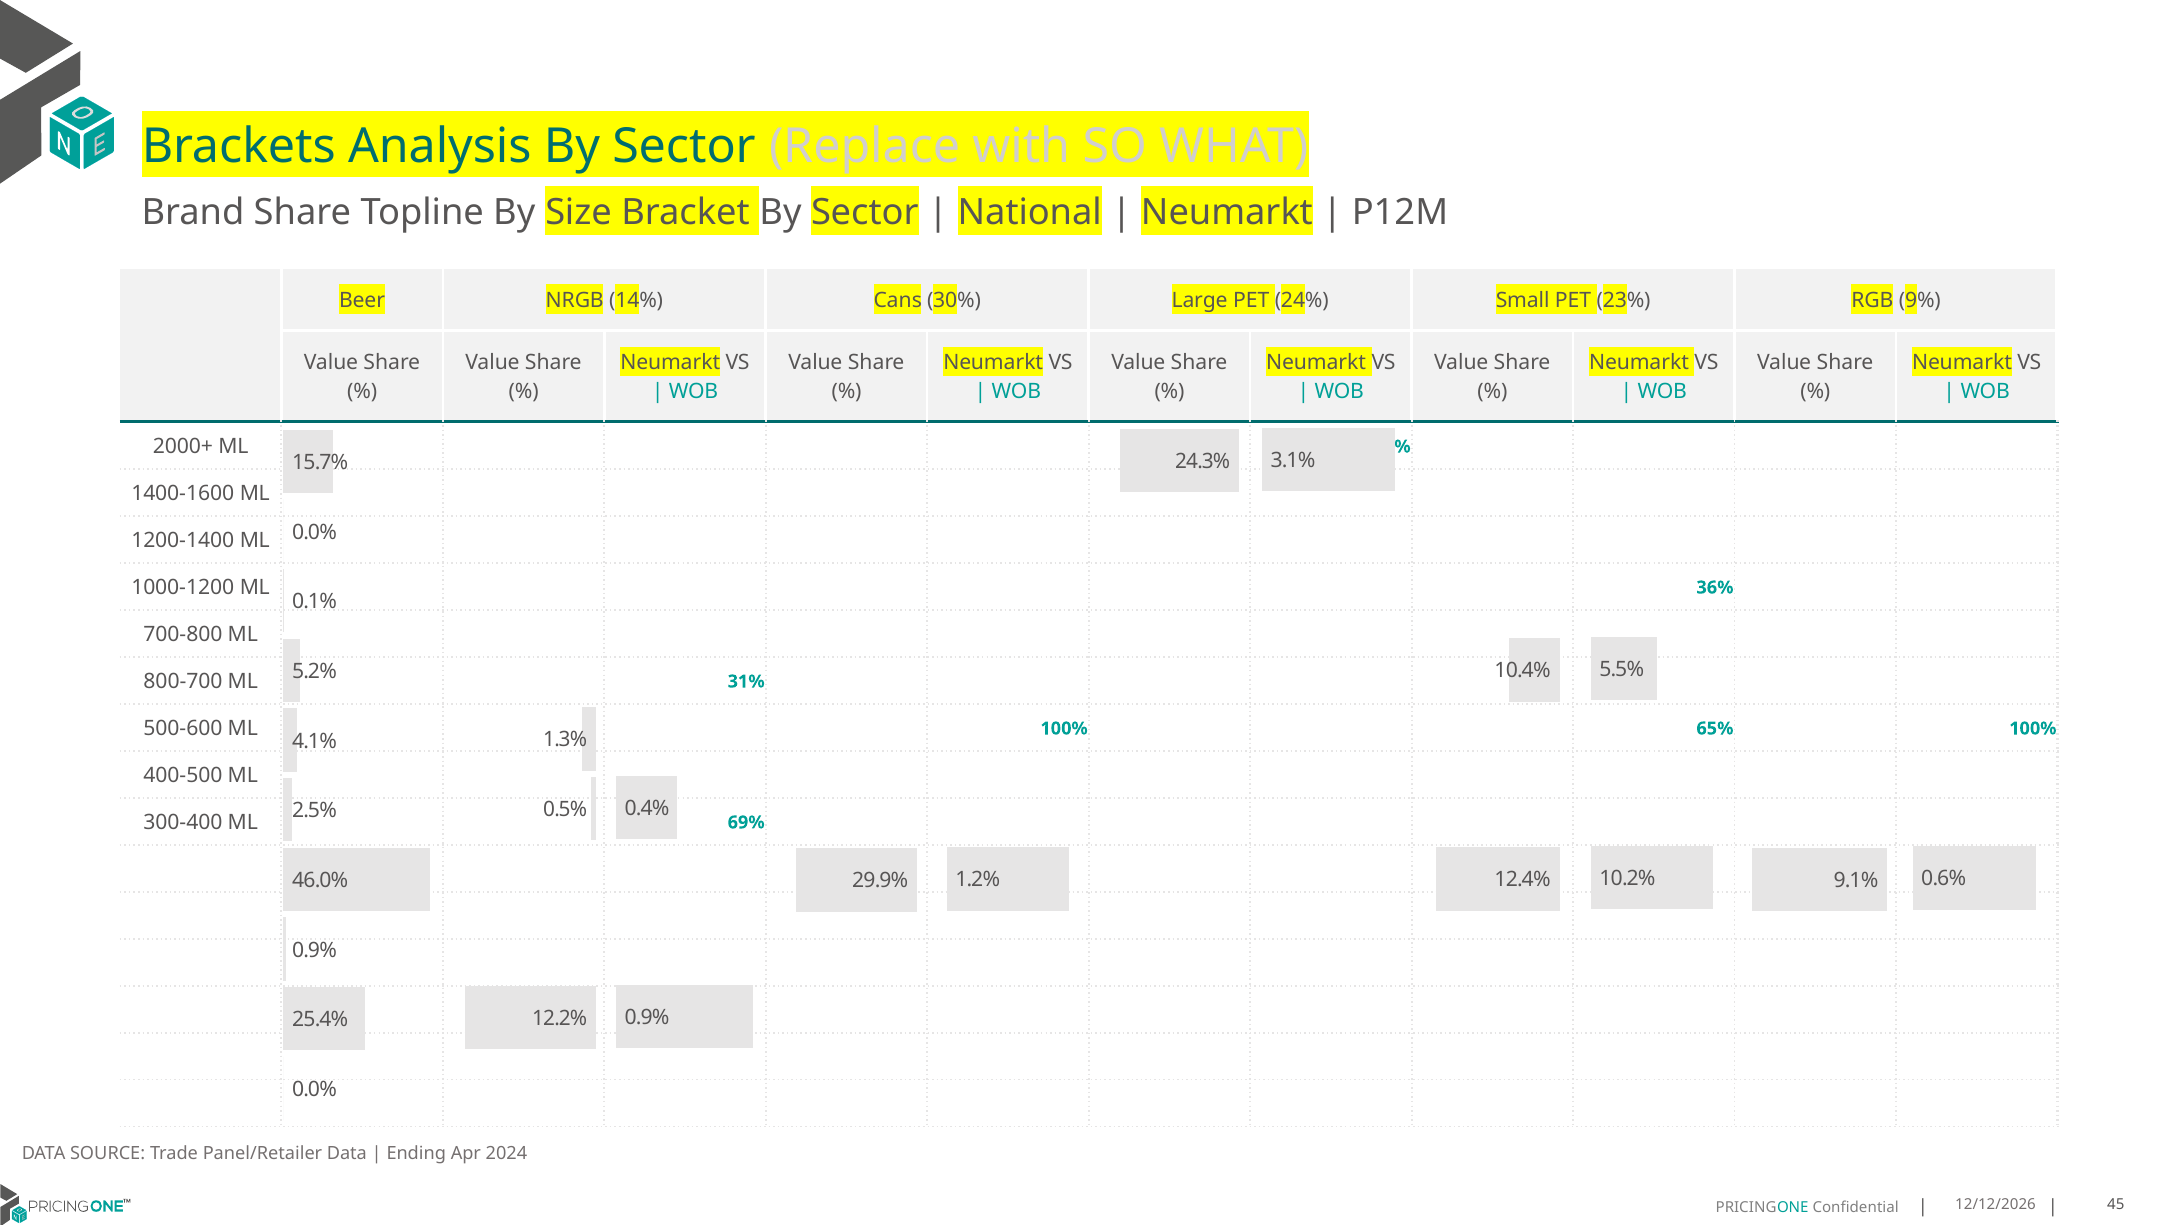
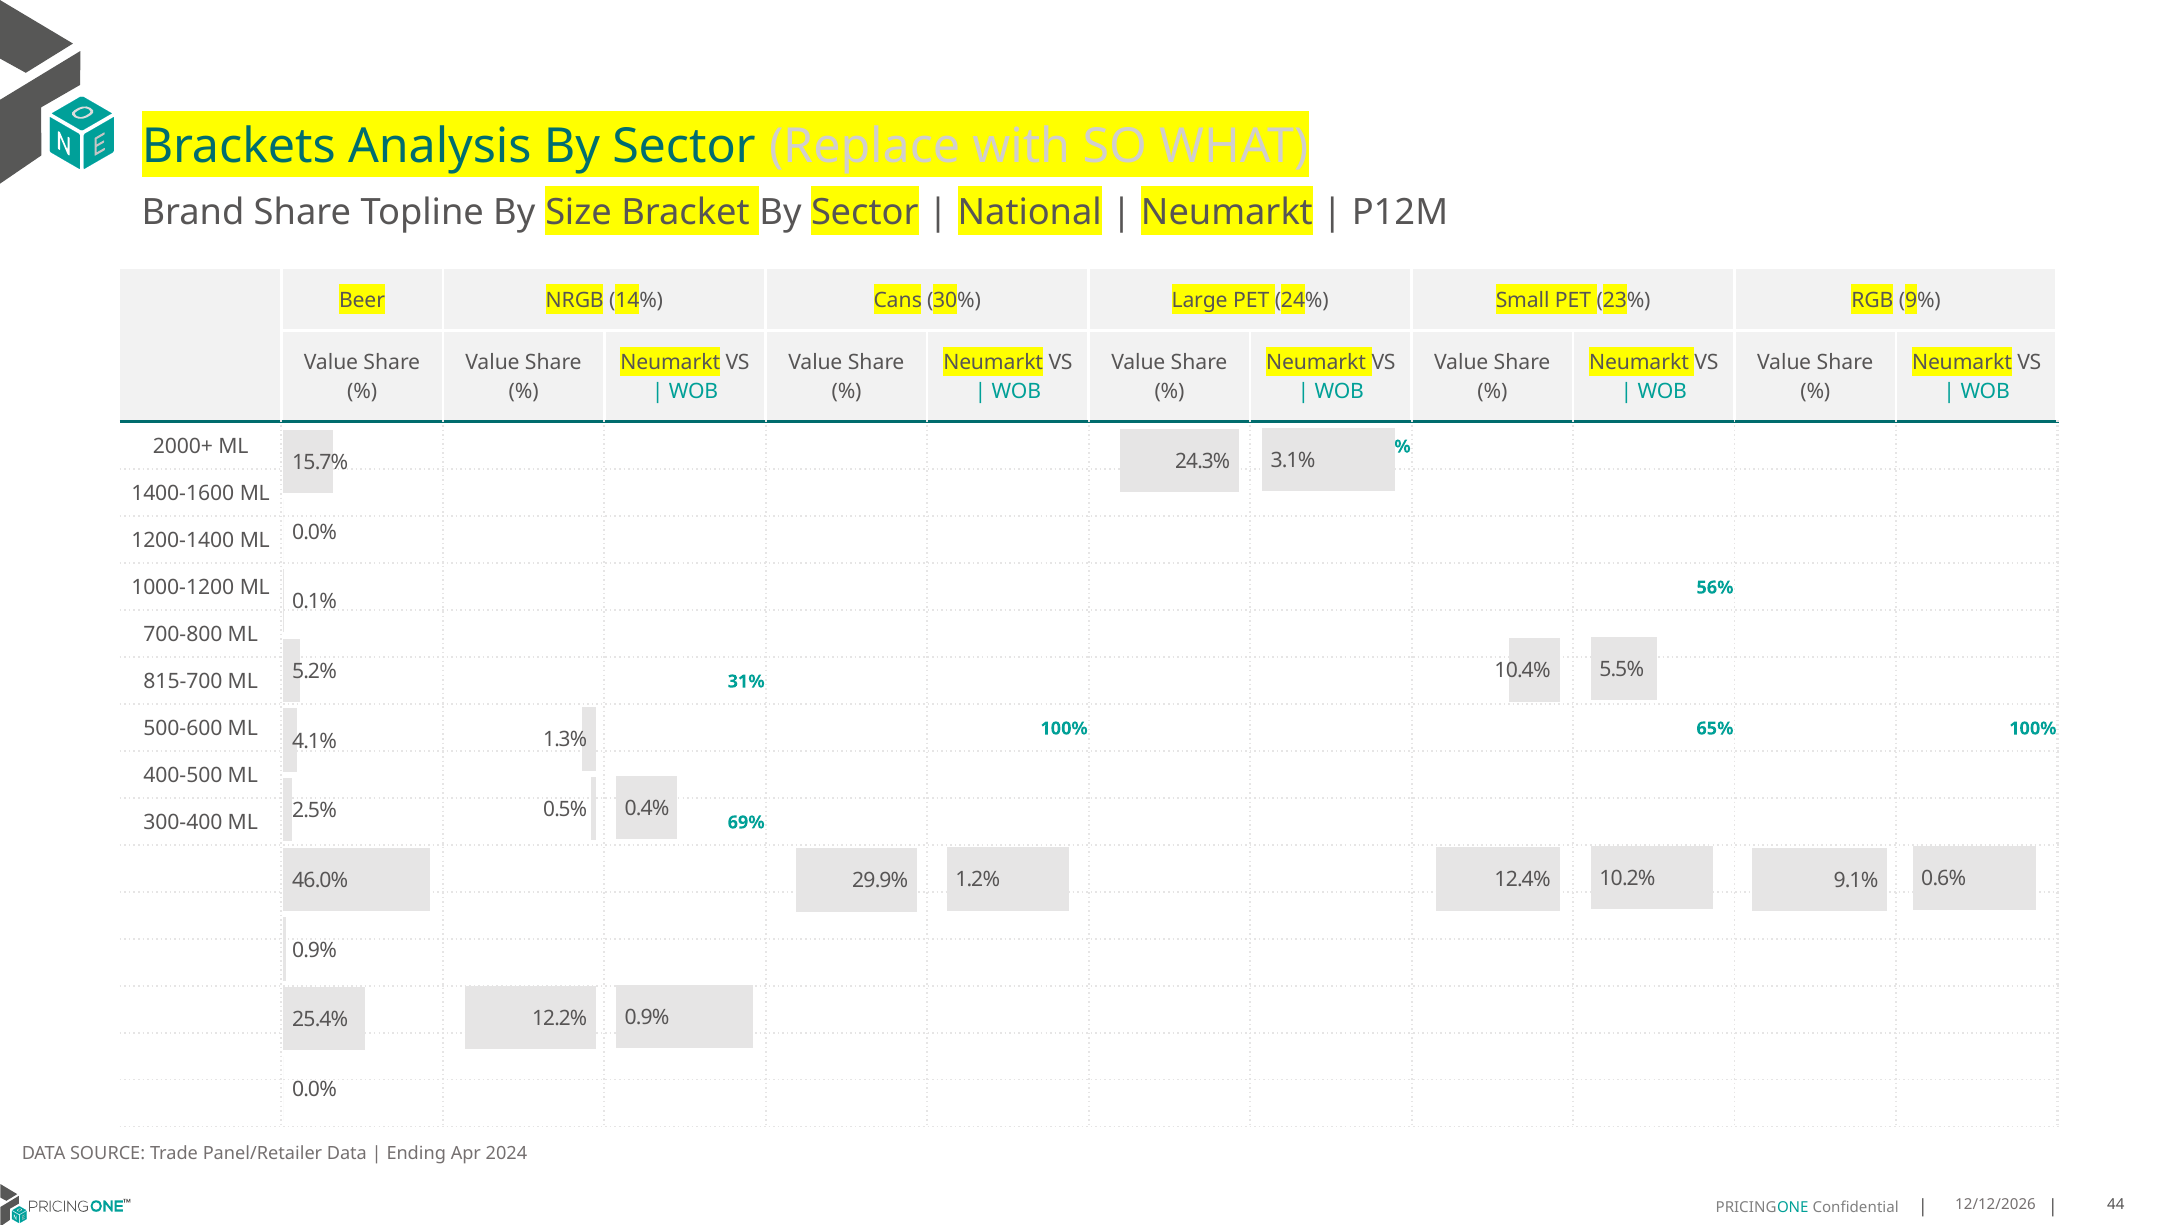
36%: 36% -> 56% (1715, 588)
800-700: 800-700 -> 815-700 (183, 682)
45: 45 -> 44 (2116, 1205)
